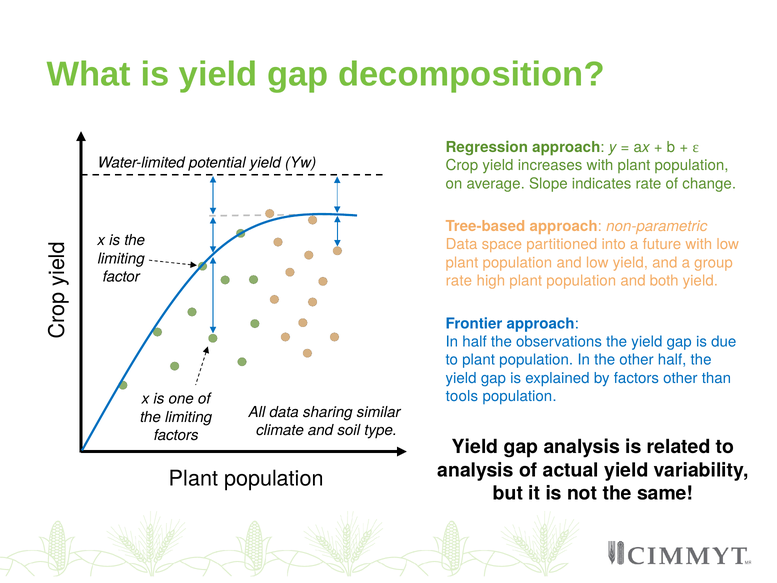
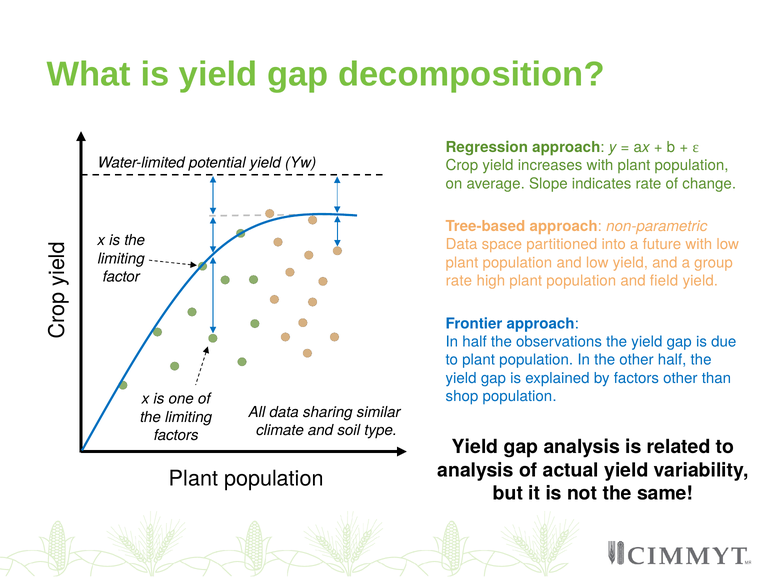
both: both -> field (664, 281)
tools: tools -> shop (462, 396)
